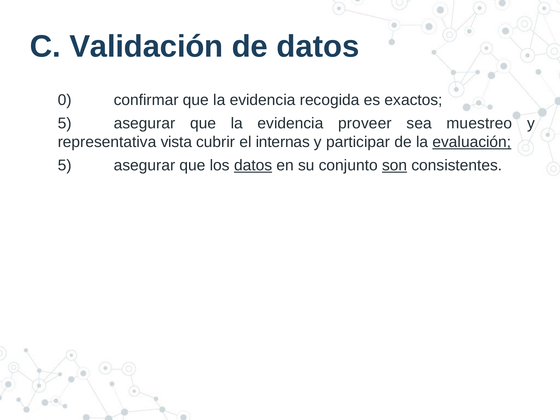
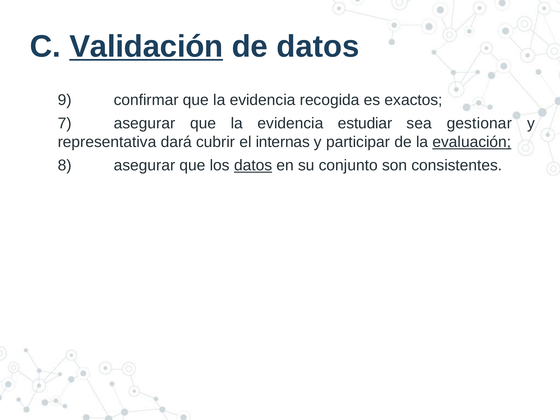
Validación underline: none -> present (146, 46)
0: 0 -> 9 (65, 100)
5: 5 -> 7 (65, 123)
proveer: proveer -> estudiar (365, 123)
muestreo: muestreo -> gestionar (479, 123)
vista: vista -> dará (176, 142)
5: 5 -> 8 (65, 165)
son underline: present -> none (395, 165)
